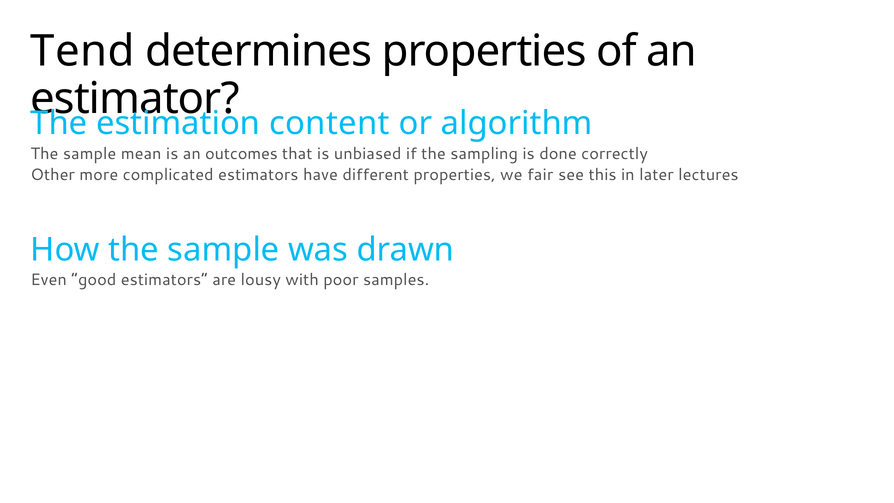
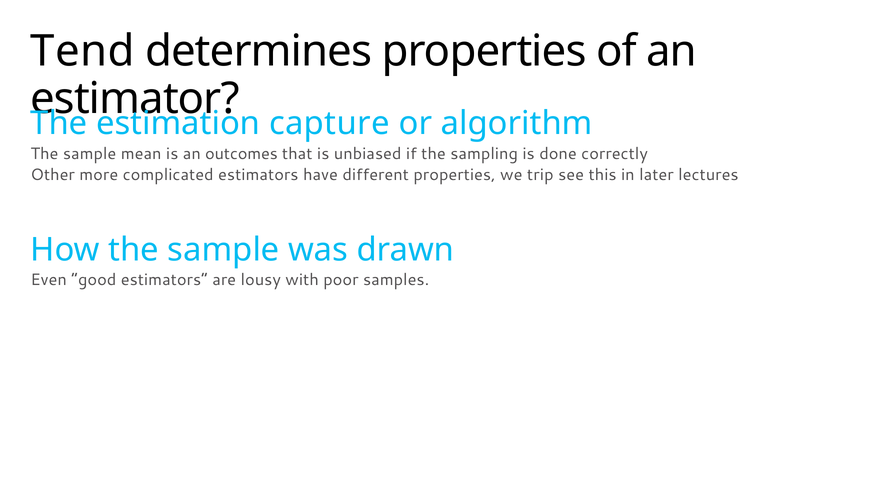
content: content -> capture (329, 124)
fair: fair -> trip (540, 175)
